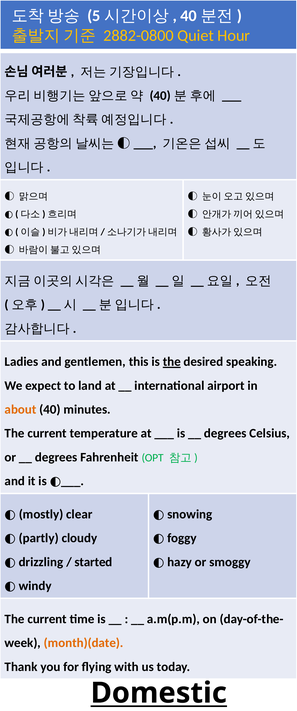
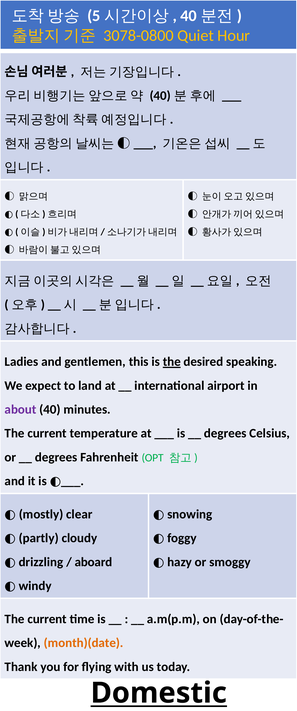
2882-0800: 2882-0800 -> 3078-0800 (139, 35)
about colour: orange -> purple (20, 409)
started: started -> aboard (93, 562)
